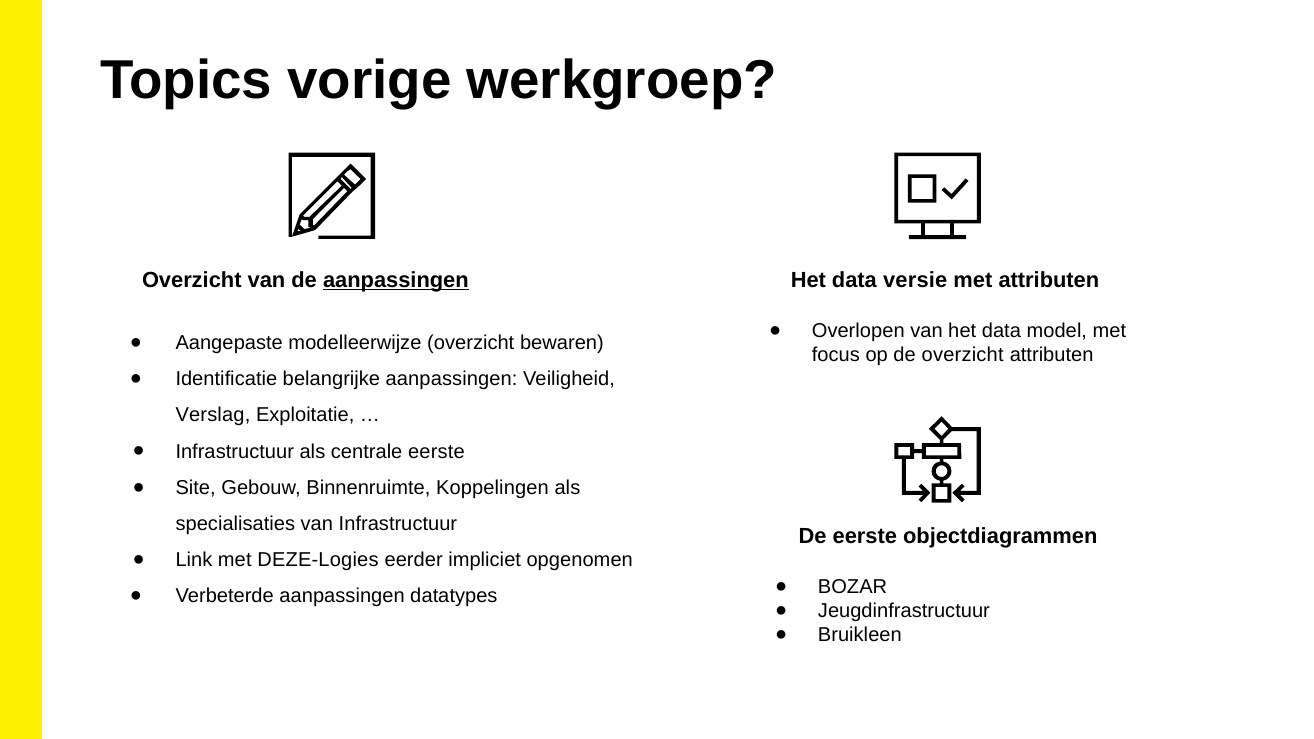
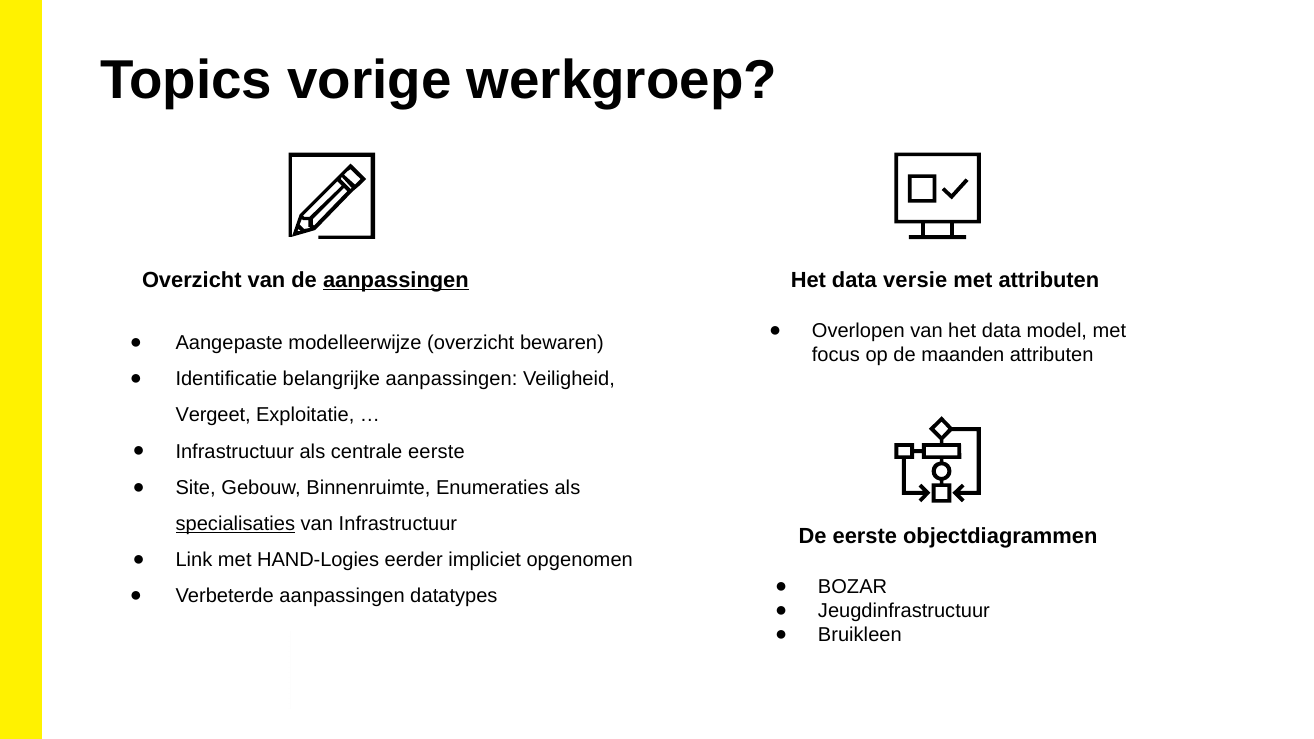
de overzicht: overzicht -> maanden (963, 355)
Verslag: Verslag -> Vergeet (213, 415)
Koppelingen: Koppelingen -> Enumeraties (492, 488)
specialisaties underline: none -> present (235, 524)
DEZE-Logies: DEZE-Logies -> HAND-Logies (318, 560)
